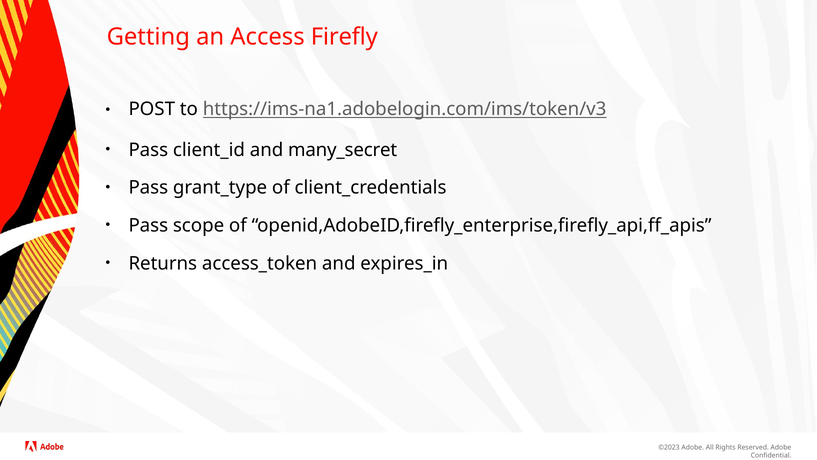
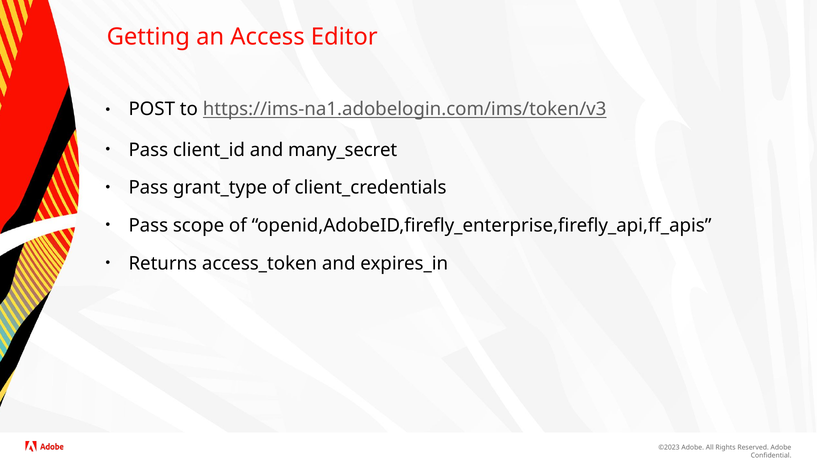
Firefly: Firefly -> Editor (344, 37)
